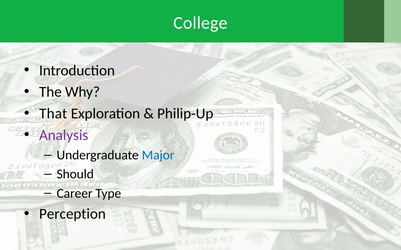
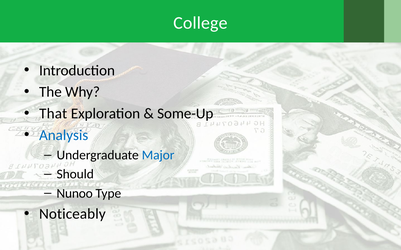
Philip-Up: Philip-Up -> Some-Up (185, 114)
Analysis colour: purple -> blue (64, 135)
Career: Career -> Nunoo (75, 194)
Perception: Perception -> Noticeably (72, 215)
